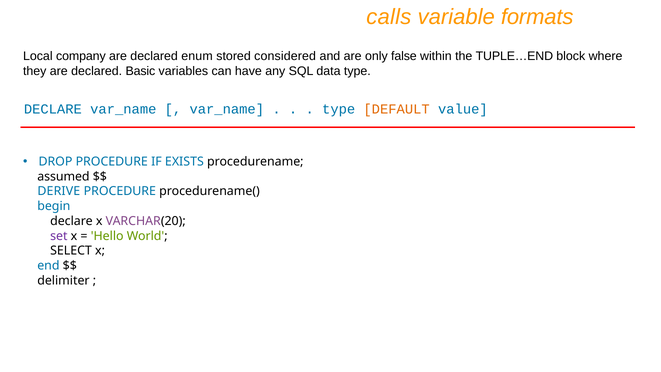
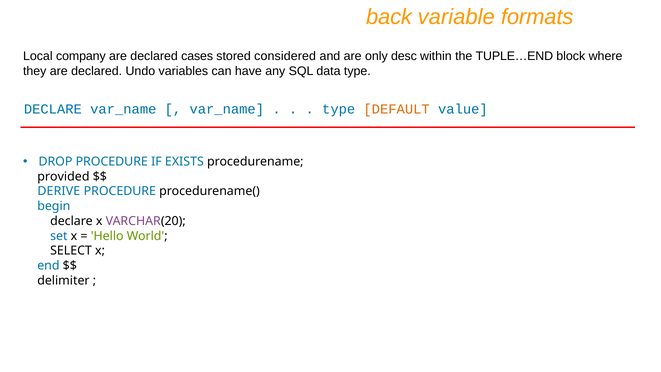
calls: calls -> back (389, 17)
enum: enum -> cases (197, 56)
false: false -> desc (404, 56)
Basic: Basic -> Undo (140, 71)
assumed: assumed -> provided (63, 176)
set colour: purple -> blue (59, 236)
